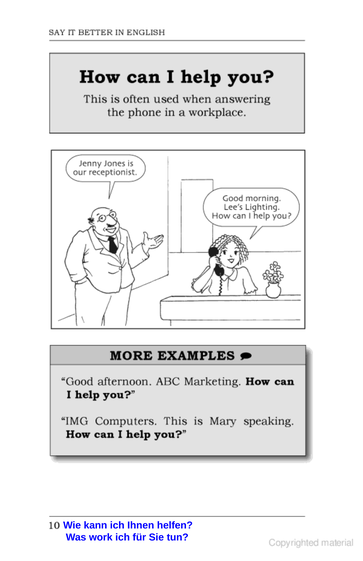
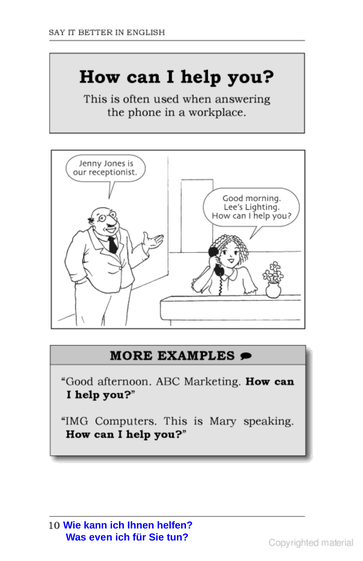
work: work -> even (101, 537)
